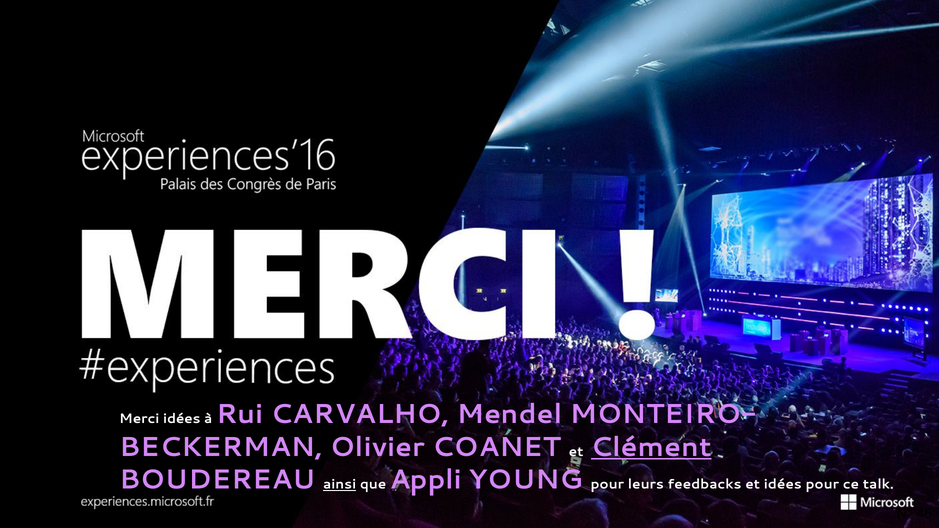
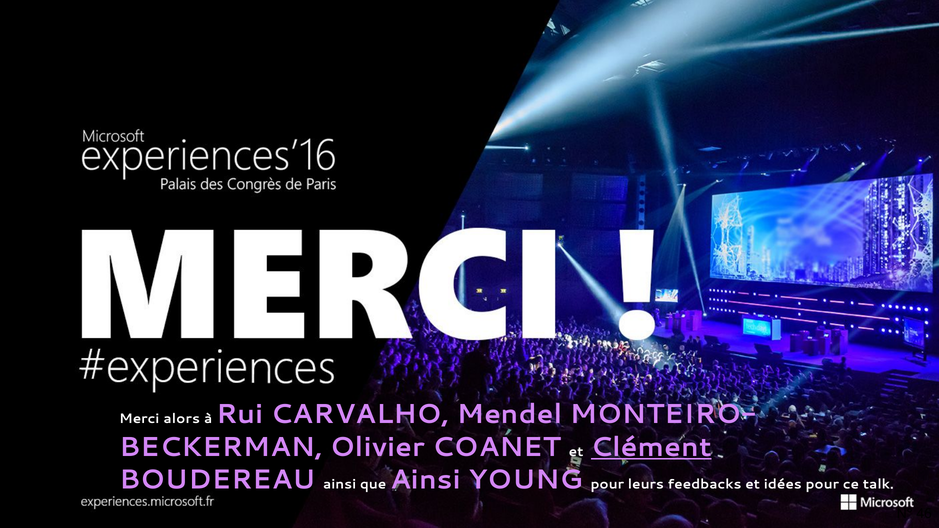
Merci idées: idées -> alors (182, 419)
ainsi underline: present -> none (340, 485)
que Appli: Appli -> Ainsi (425, 480)
